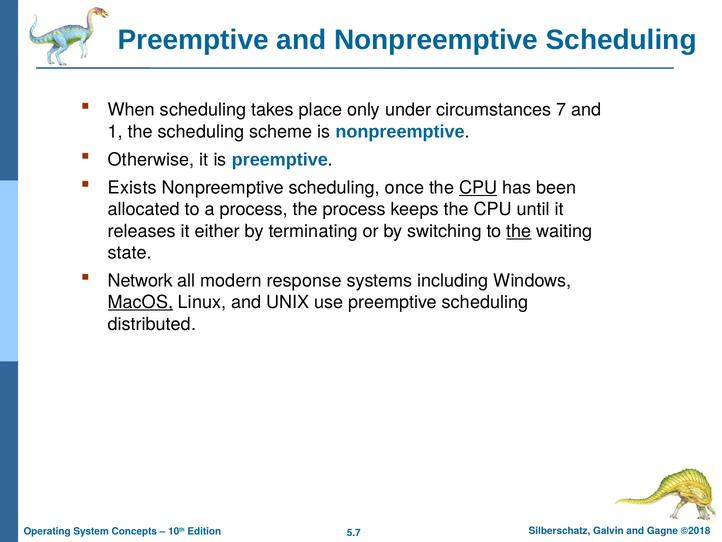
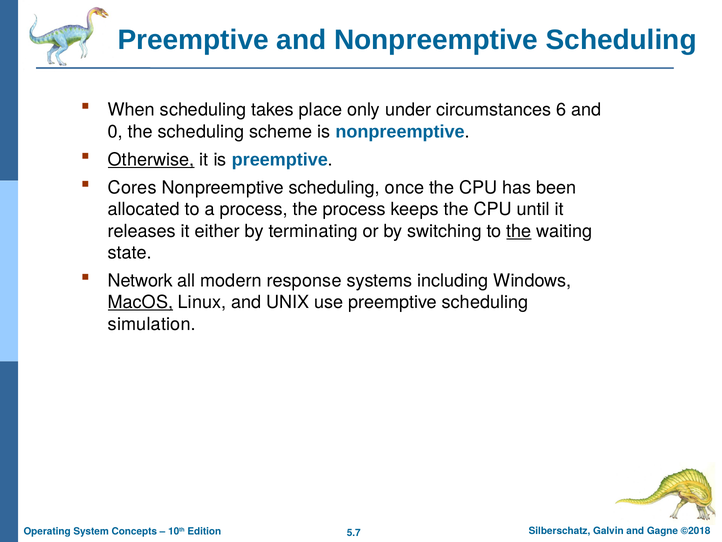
7: 7 -> 6 (561, 110)
1: 1 -> 0 (115, 132)
Otherwise underline: none -> present (151, 160)
Exists: Exists -> Cores (132, 188)
CPU underline: present -> none (478, 188)
distributed: distributed -> simulation (152, 324)
